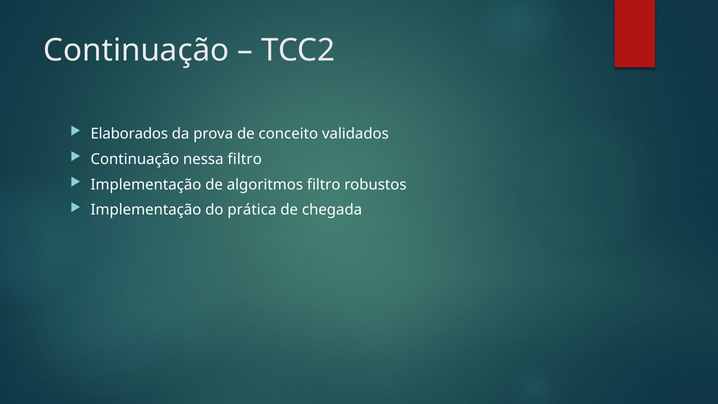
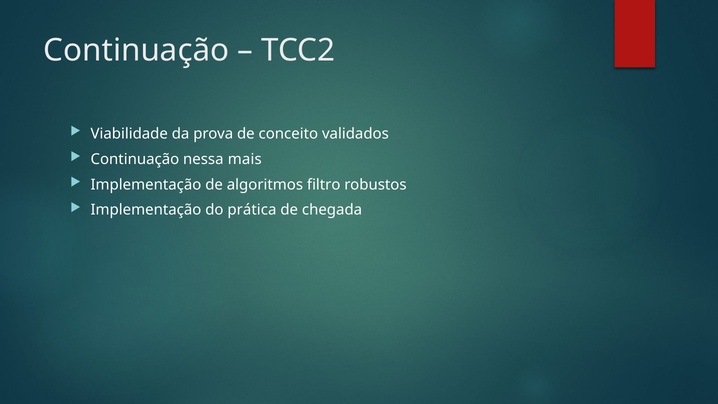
Elaborados: Elaborados -> Viabilidade (129, 134)
nessa filtro: filtro -> mais (245, 159)
